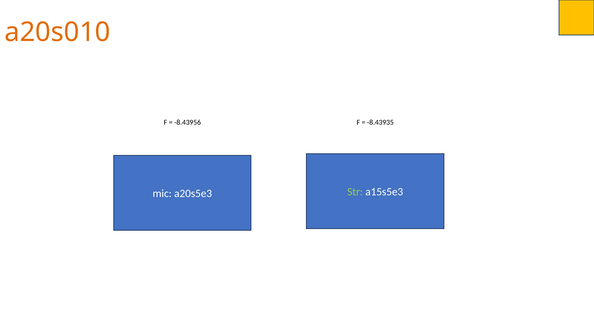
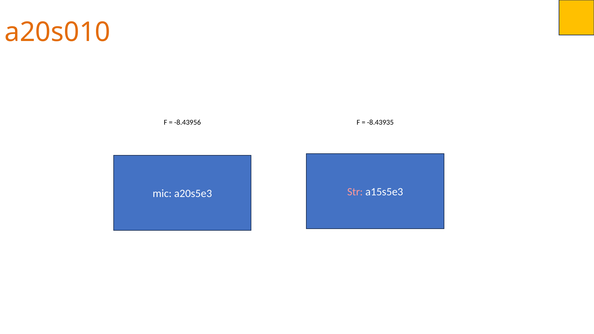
Str colour: light green -> pink (355, 192)
